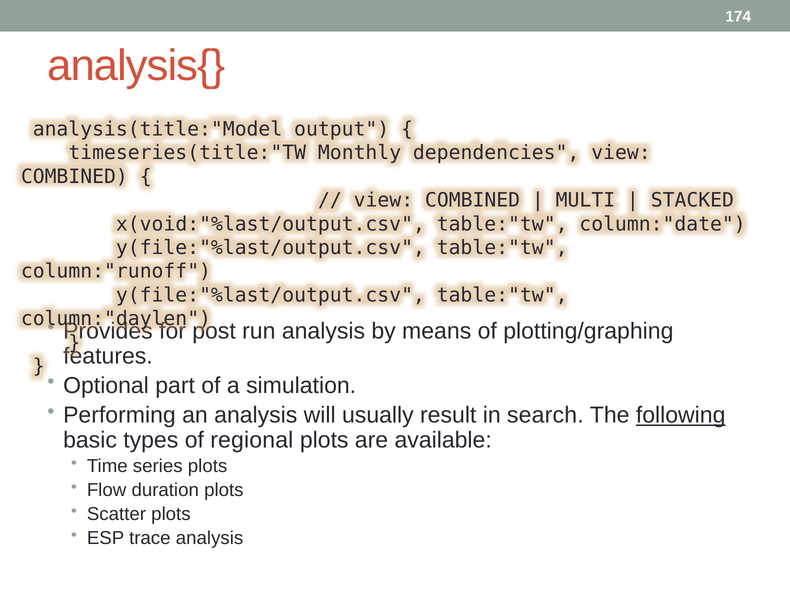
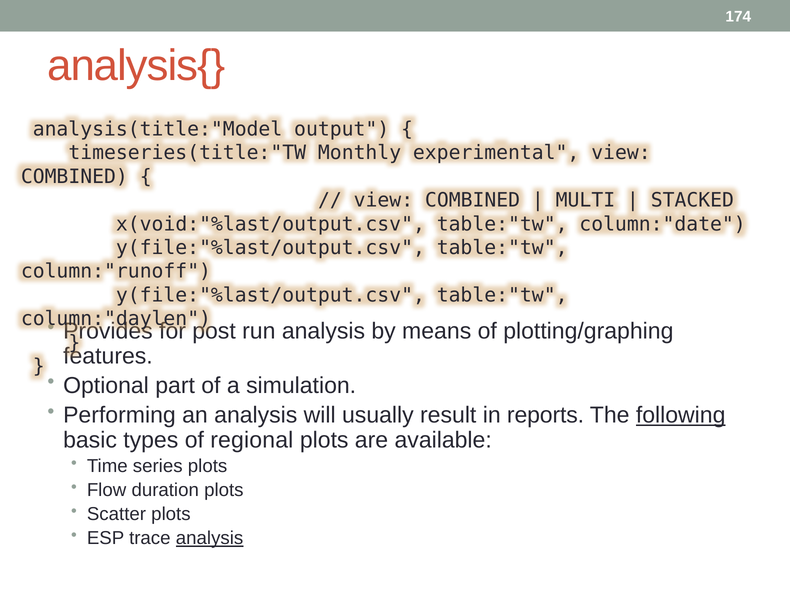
dependencies: dependencies -> experimental (496, 153)
search: search -> reports (546, 415)
analysis underline: none -> present (210, 538)
